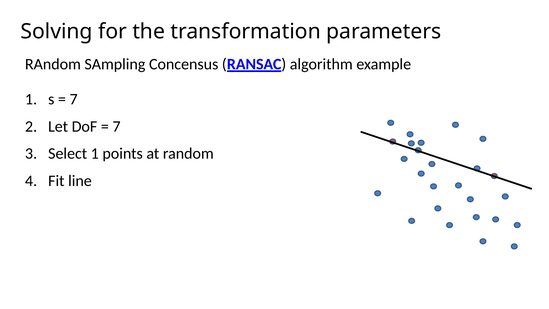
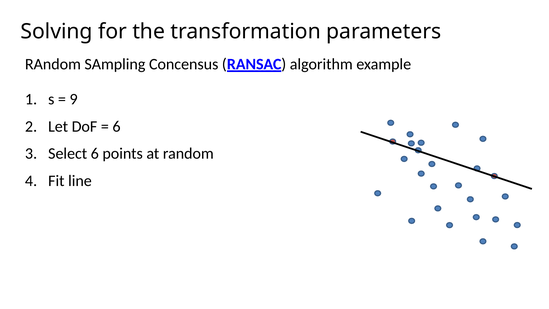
7: 7 -> 9 (74, 99)
7: 7 -> 6 (117, 126)
Select 1: 1 -> 6 (95, 154)
